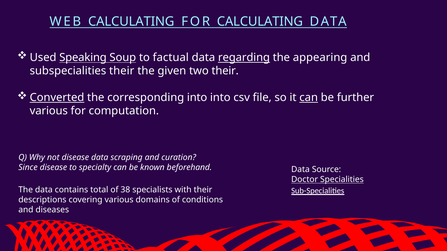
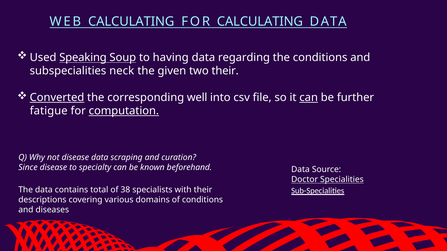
factual: factual -> having (171, 57)
regarding underline: present -> none (244, 57)
the appearing: appearing -> conditions (320, 57)
subspecialities their: their -> neck (122, 71)
corresponding into: into -> well (197, 98)
various: various -> fatigue (49, 111)
computation underline: none -> present (124, 111)
